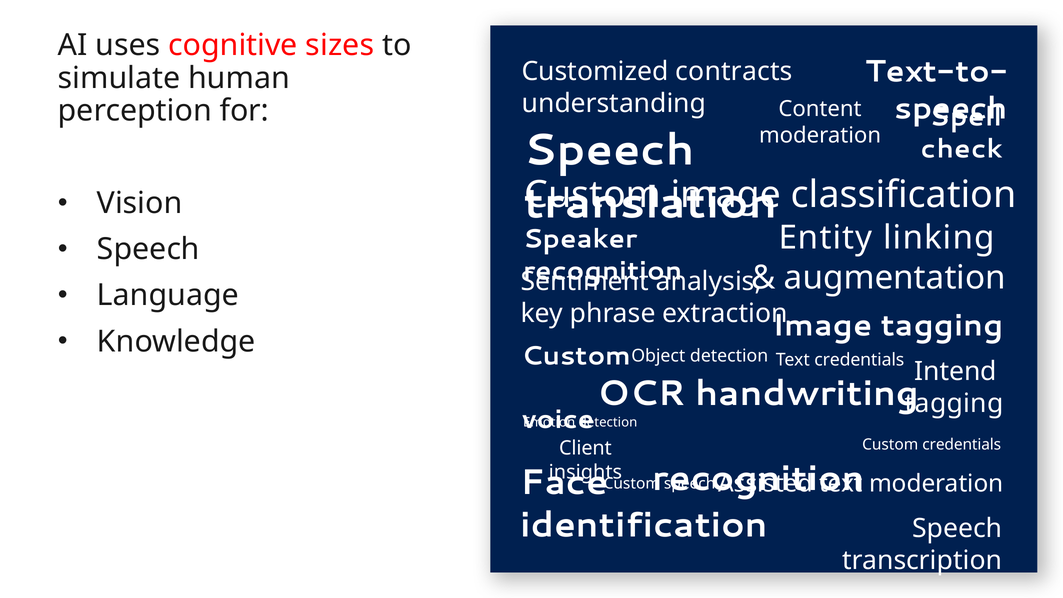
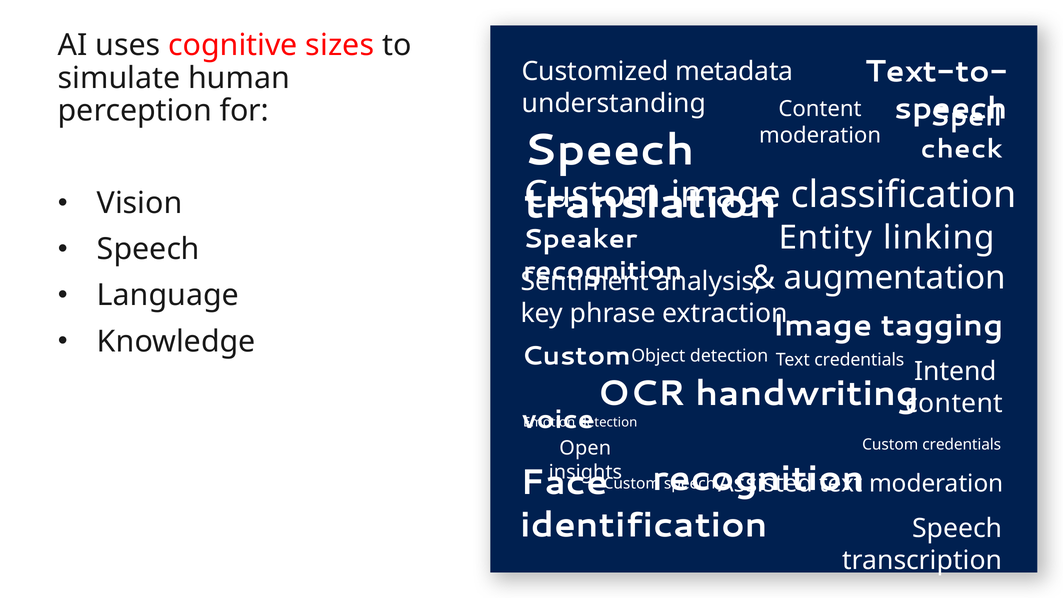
contracts: contracts -> metadata (734, 71)
tagging: tagging -> content (954, 403)
Client: Client -> Open (585, 448)
